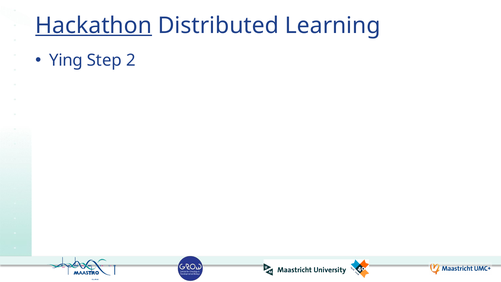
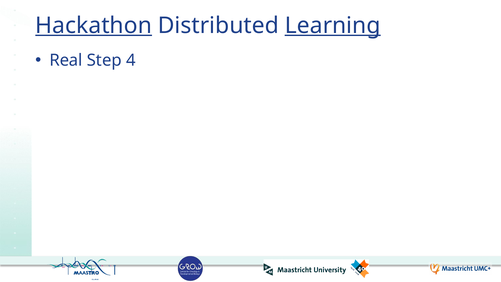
Learning underline: none -> present (333, 25)
Ying: Ying -> Real (66, 60)
2: 2 -> 4 (131, 60)
